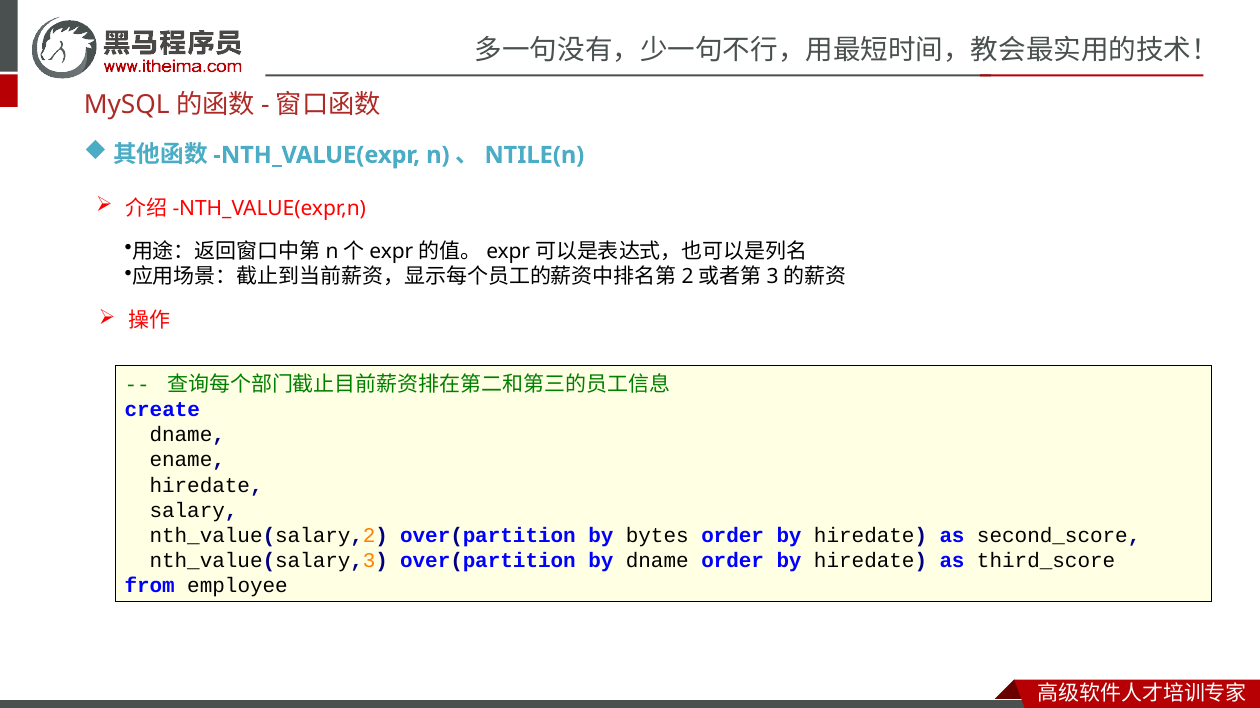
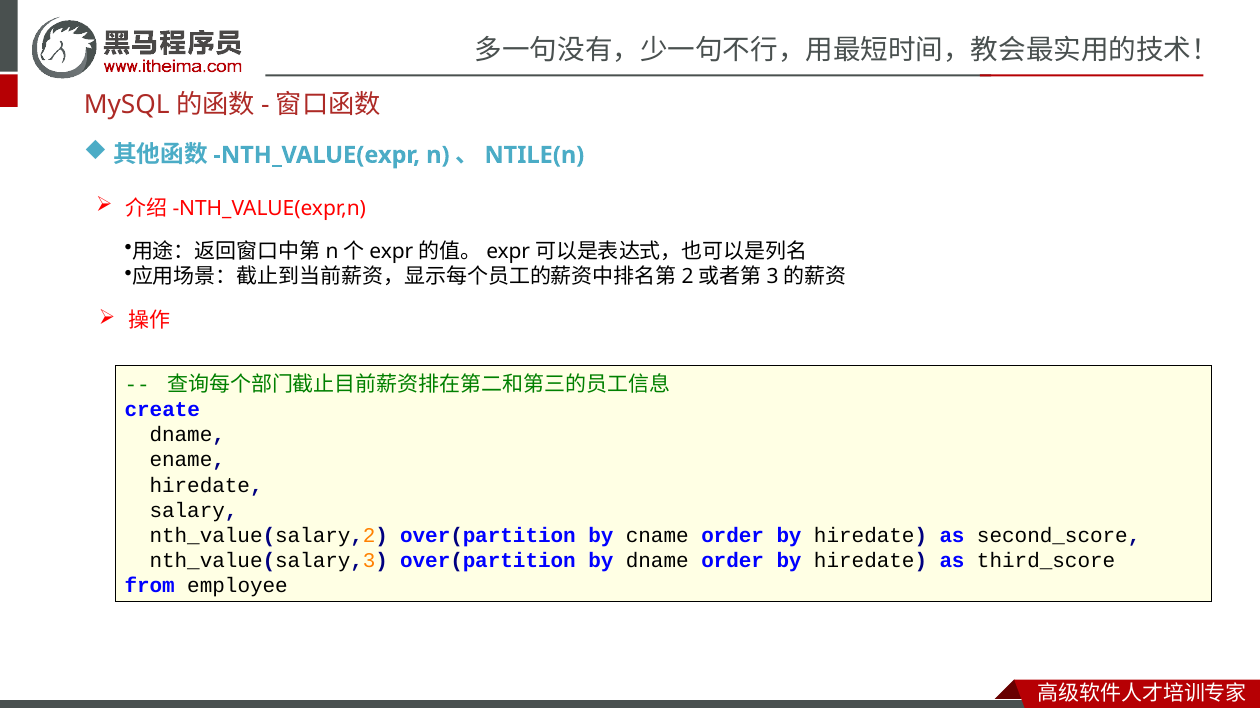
bytes: bytes -> cname (657, 536)
